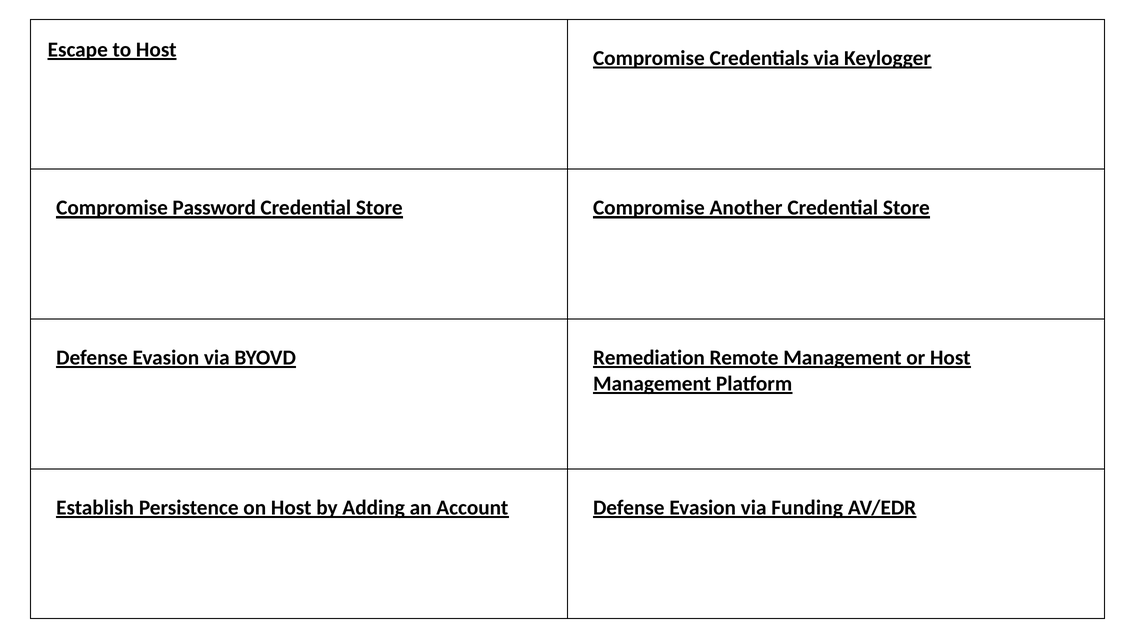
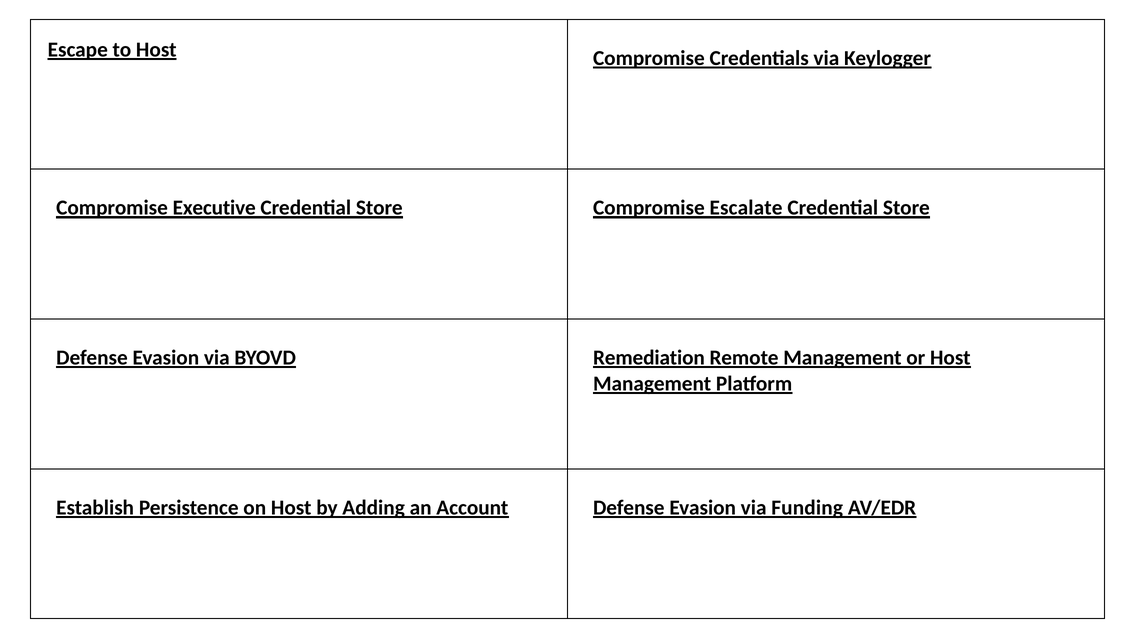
Password: Password -> Executive (214, 208)
Another: Another -> Escalate (746, 208)
